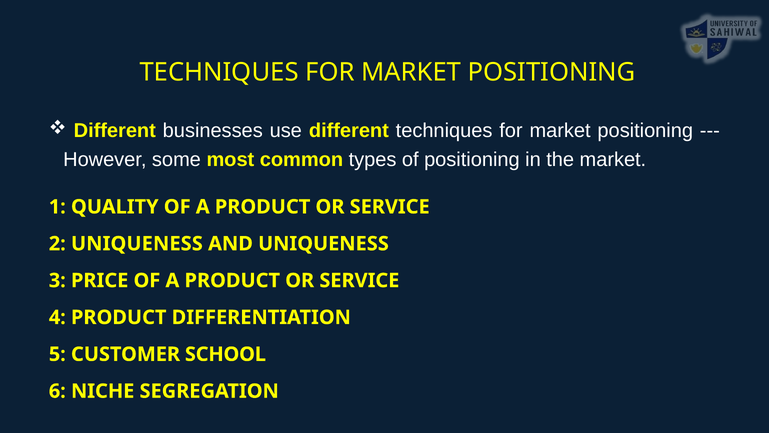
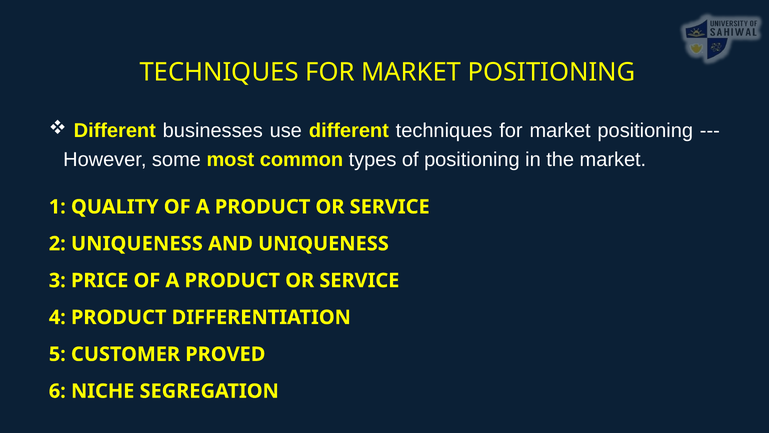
SCHOOL: SCHOOL -> PROVED (225, 354)
